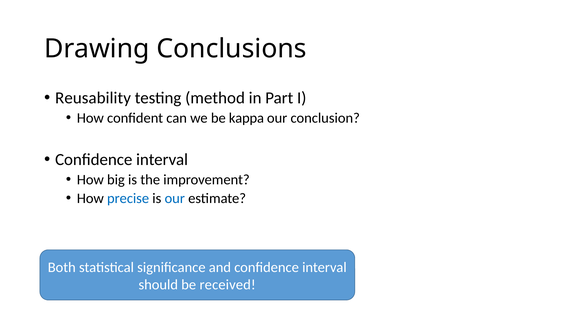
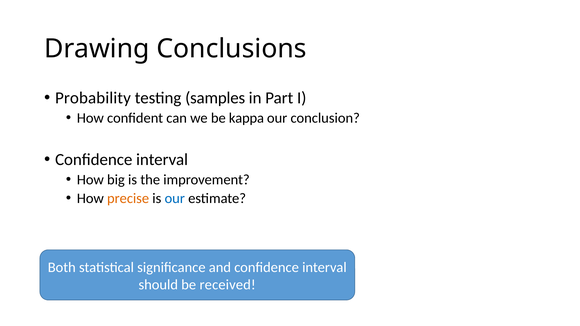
Reusability: Reusability -> Probability (93, 98)
method: method -> samples (215, 98)
precise colour: blue -> orange (128, 198)
